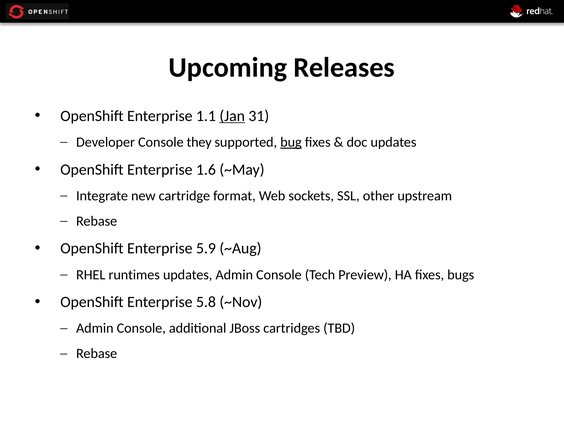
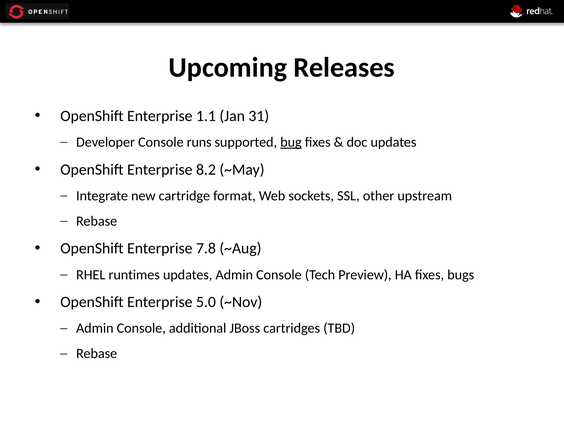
Jan underline: present -> none (232, 116)
they: they -> runs (199, 142)
1.6: 1.6 -> 8.2 (206, 170)
5.9: 5.9 -> 7.8 (206, 248)
5.8: 5.8 -> 5.0 (206, 302)
